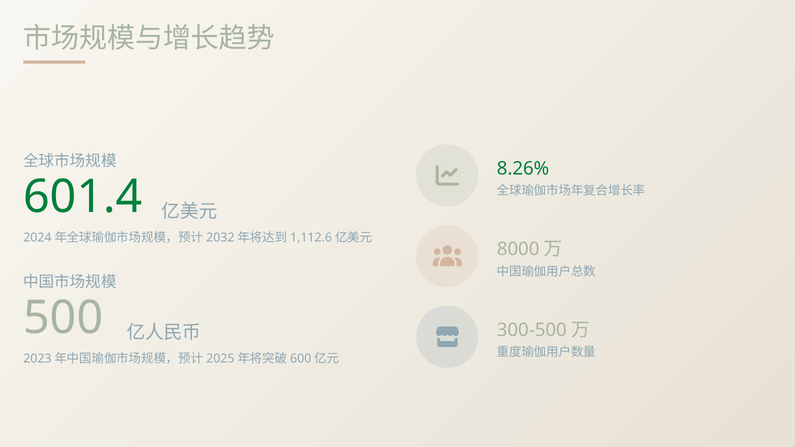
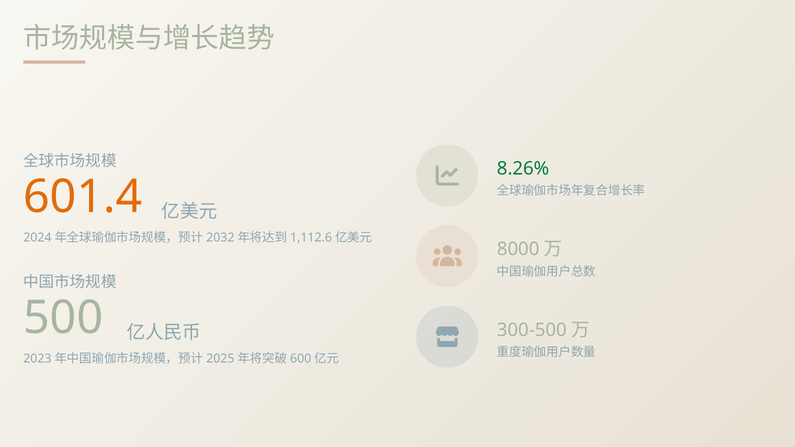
601.4 colour: green -> orange (83, 197)
